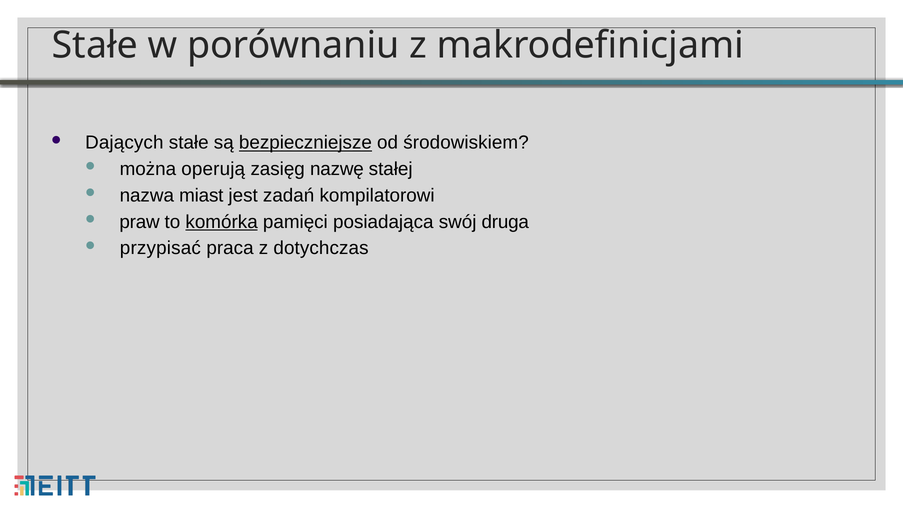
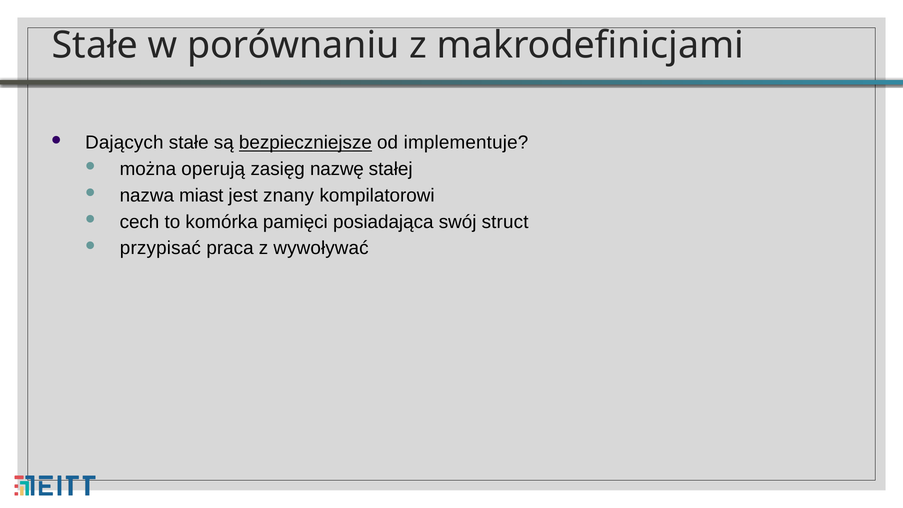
środowiskiem: środowiskiem -> implementuje (466, 143)
zadań: zadań -> znany (289, 195)
praw: praw -> cech (139, 222)
komórka underline: present -> none (222, 222)
druga: druga -> struct (505, 222)
dotychczas: dotychczas -> wywoływać (321, 248)
